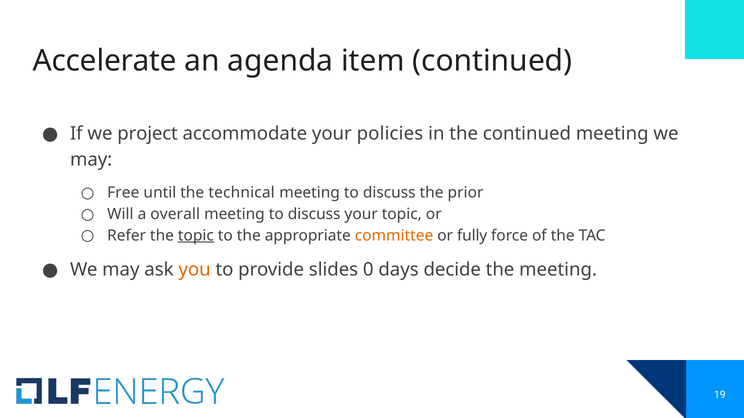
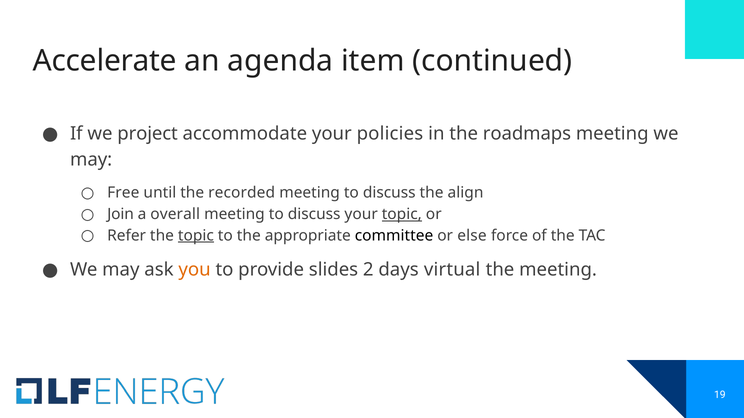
the continued: continued -> roadmaps (527, 134)
technical: technical -> recorded (242, 193)
prior: prior -> align (466, 193)
Will: Will -> Join (120, 214)
topic underline: none -> present (402, 214)
committee colour: orange -> black (394, 236)
fully: fully -> else (472, 236)
0: 0 -> 2 (368, 270)
decide: decide -> virtual (452, 270)
